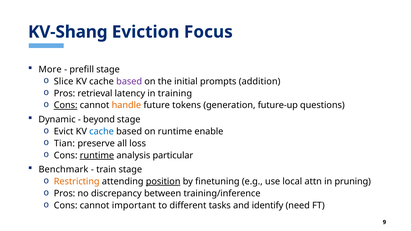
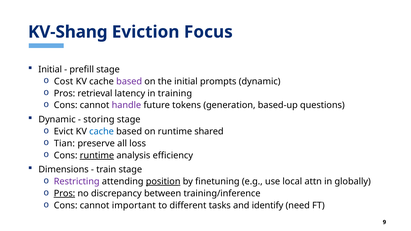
More: More -> Initial (50, 69)
Slice: Slice -> Cost (64, 81)
prompts addition: addition -> dynamic (260, 81)
Cons underline: present -> none (66, 105)
handle colour: orange -> purple (126, 105)
future-up: future-up -> based-up (278, 105)
beyond: beyond -> storing (99, 120)
enable: enable -> shared (209, 132)
particular: particular -> efficiency (173, 156)
Benchmark: Benchmark -> Dimensions (64, 170)
Restricting colour: orange -> purple (77, 182)
pruning: pruning -> globally (353, 182)
Pros underline: none -> present (64, 194)
